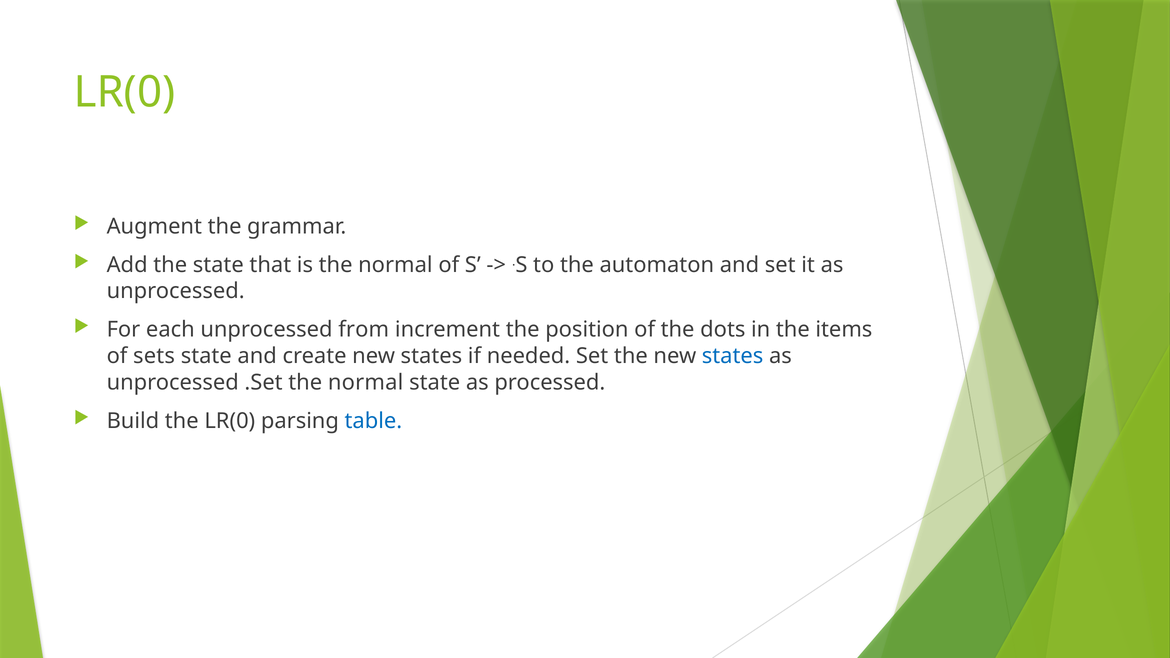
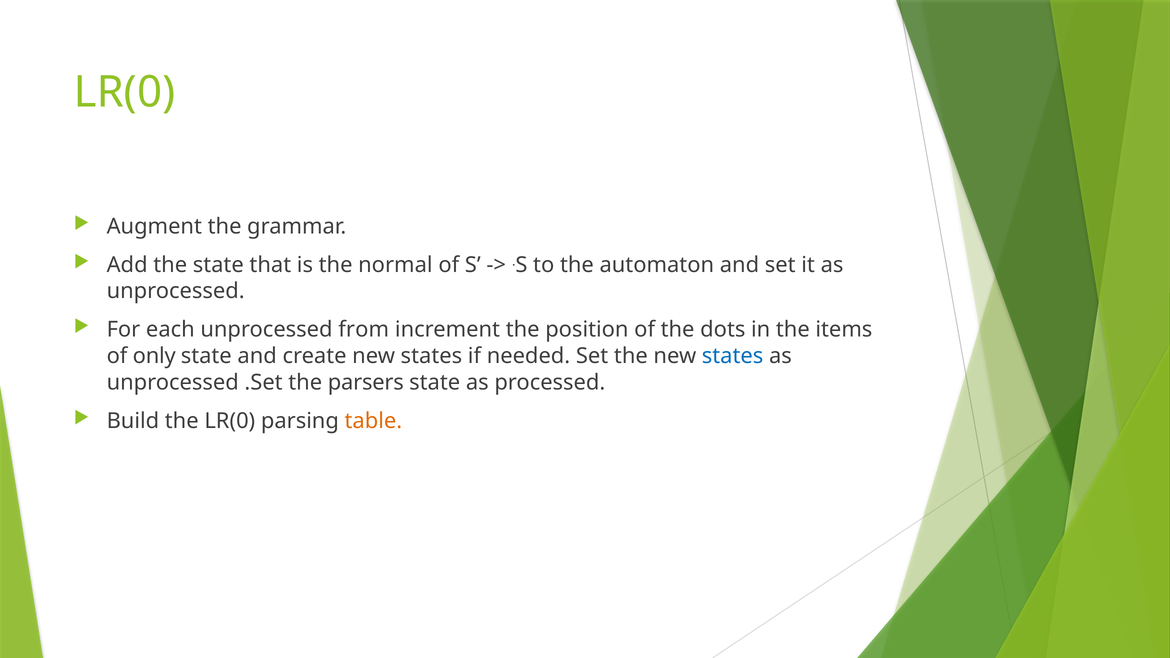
sets: sets -> only (154, 356)
.Set the normal: normal -> parsers (366, 382)
table colour: blue -> orange (373, 421)
